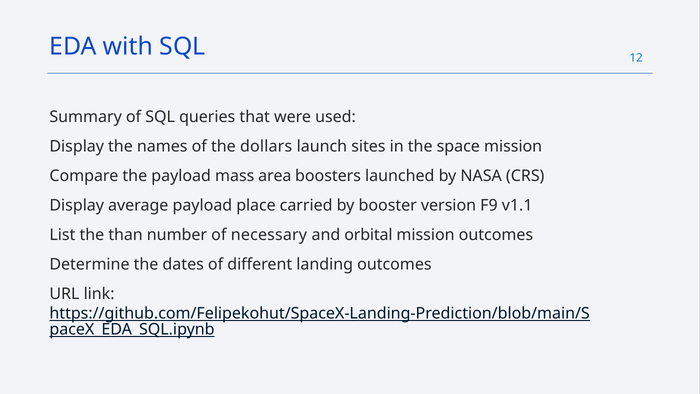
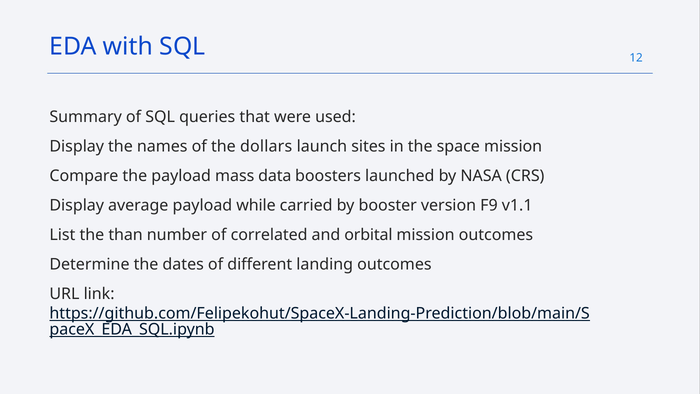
area: area -> data (275, 176)
place: place -> while (256, 205)
necessary: necessary -> correlated (269, 235)
